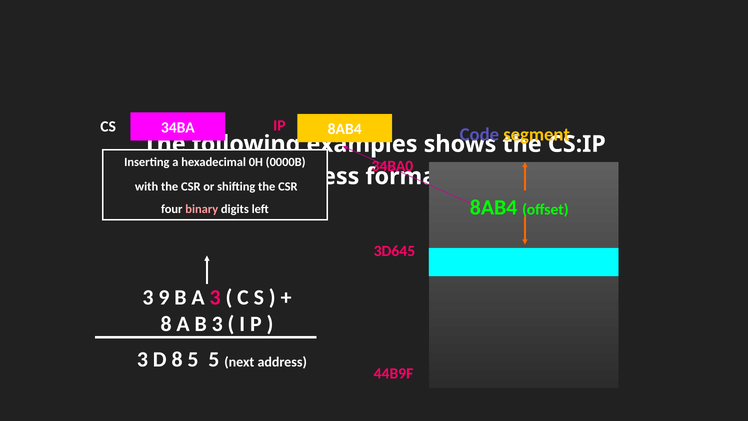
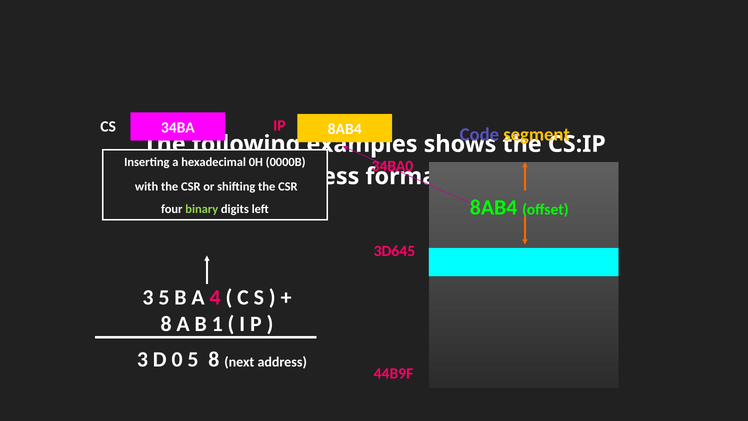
binary colour: pink -> light green (202, 209)
3 9: 9 -> 5 (164, 297)
A 3: 3 -> 4 (215, 297)
B 3: 3 -> 1 (217, 324)
D 8: 8 -> 0 (177, 359)
5 5: 5 -> 8 (214, 359)
